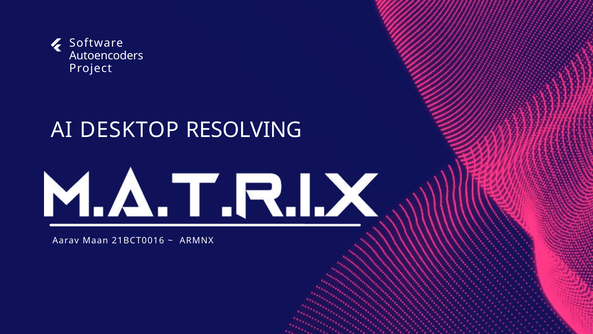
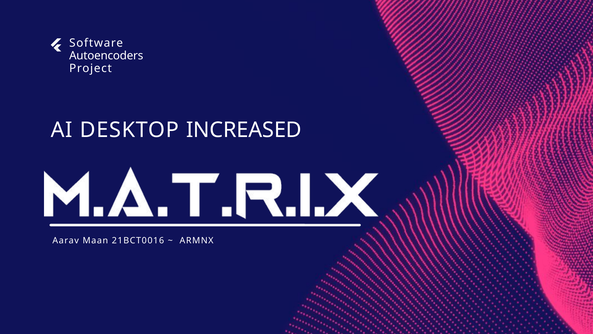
RESOLVING: RESOLVING -> INCREASED (244, 130)
